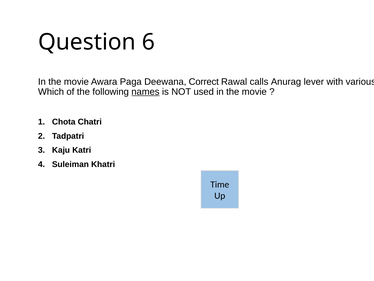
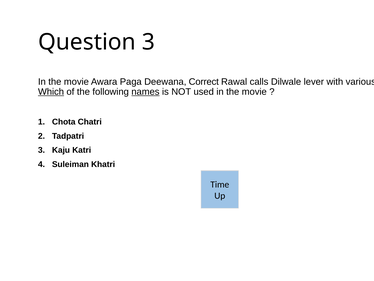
Question 6: 6 -> 3 (148, 42)
Anurag: Anurag -> Dilwale (286, 82)
Which underline: none -> present (51, 92)
